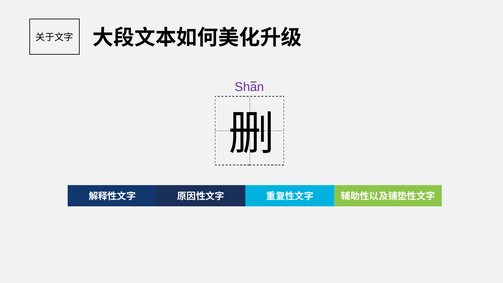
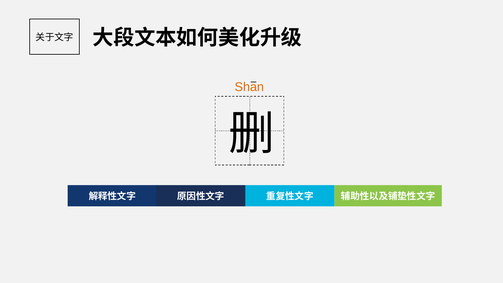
Shan colour: purple -> orange (249, 87)
